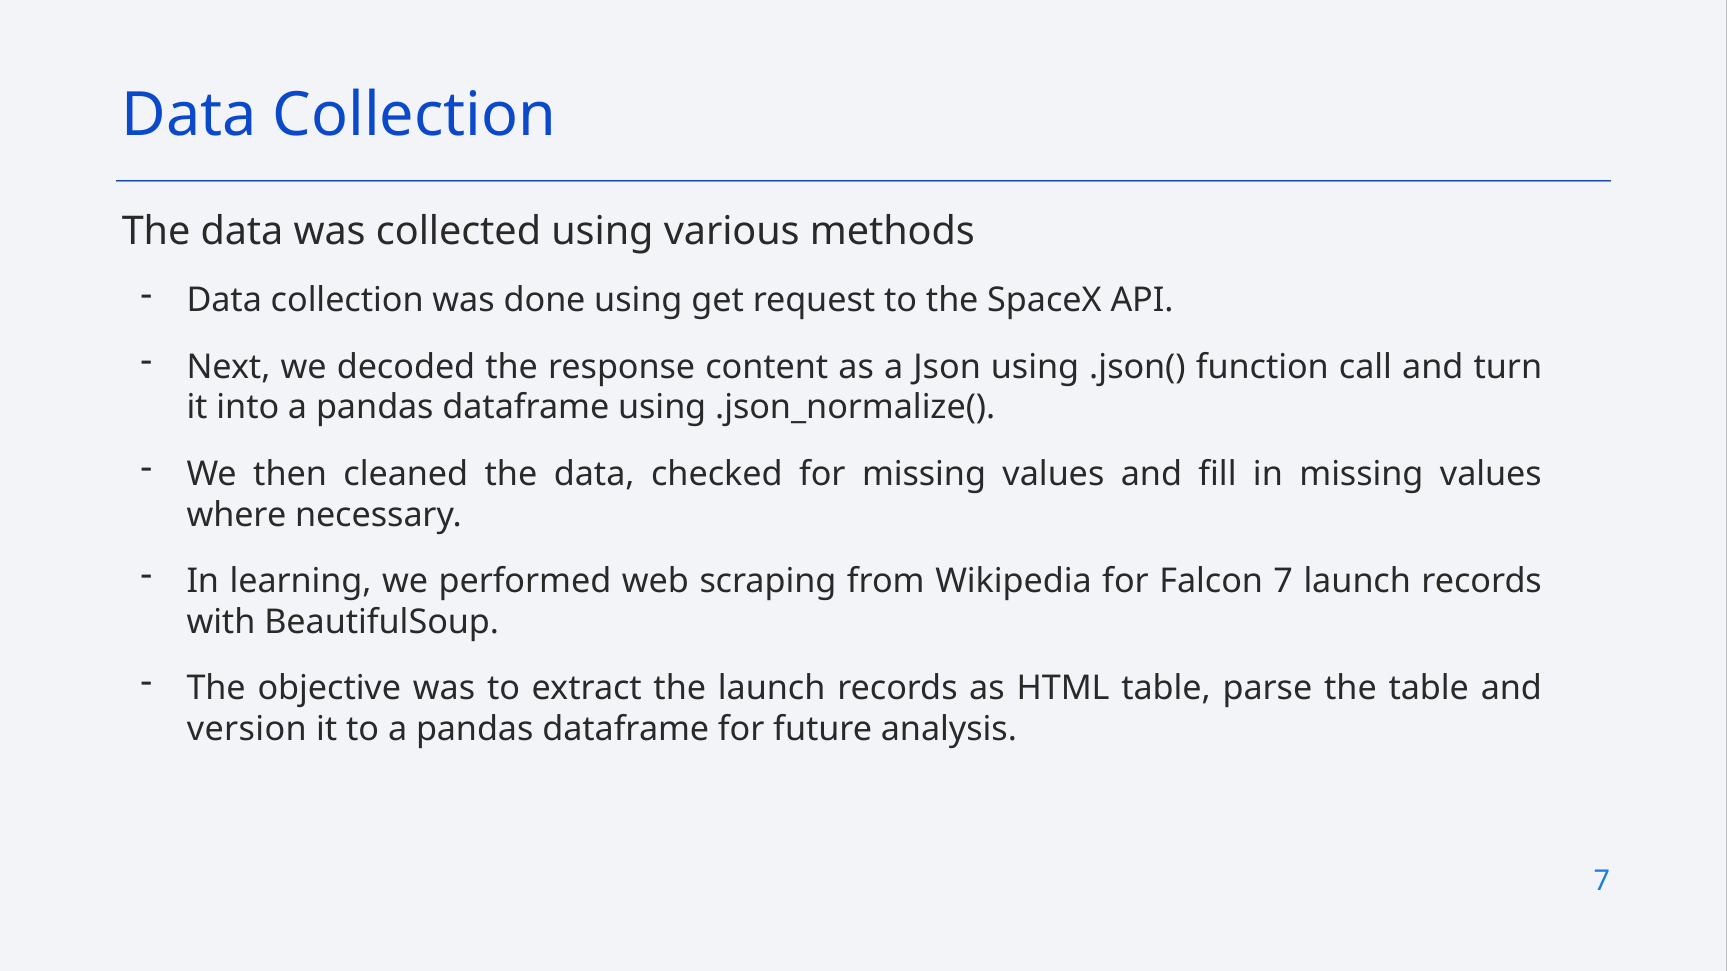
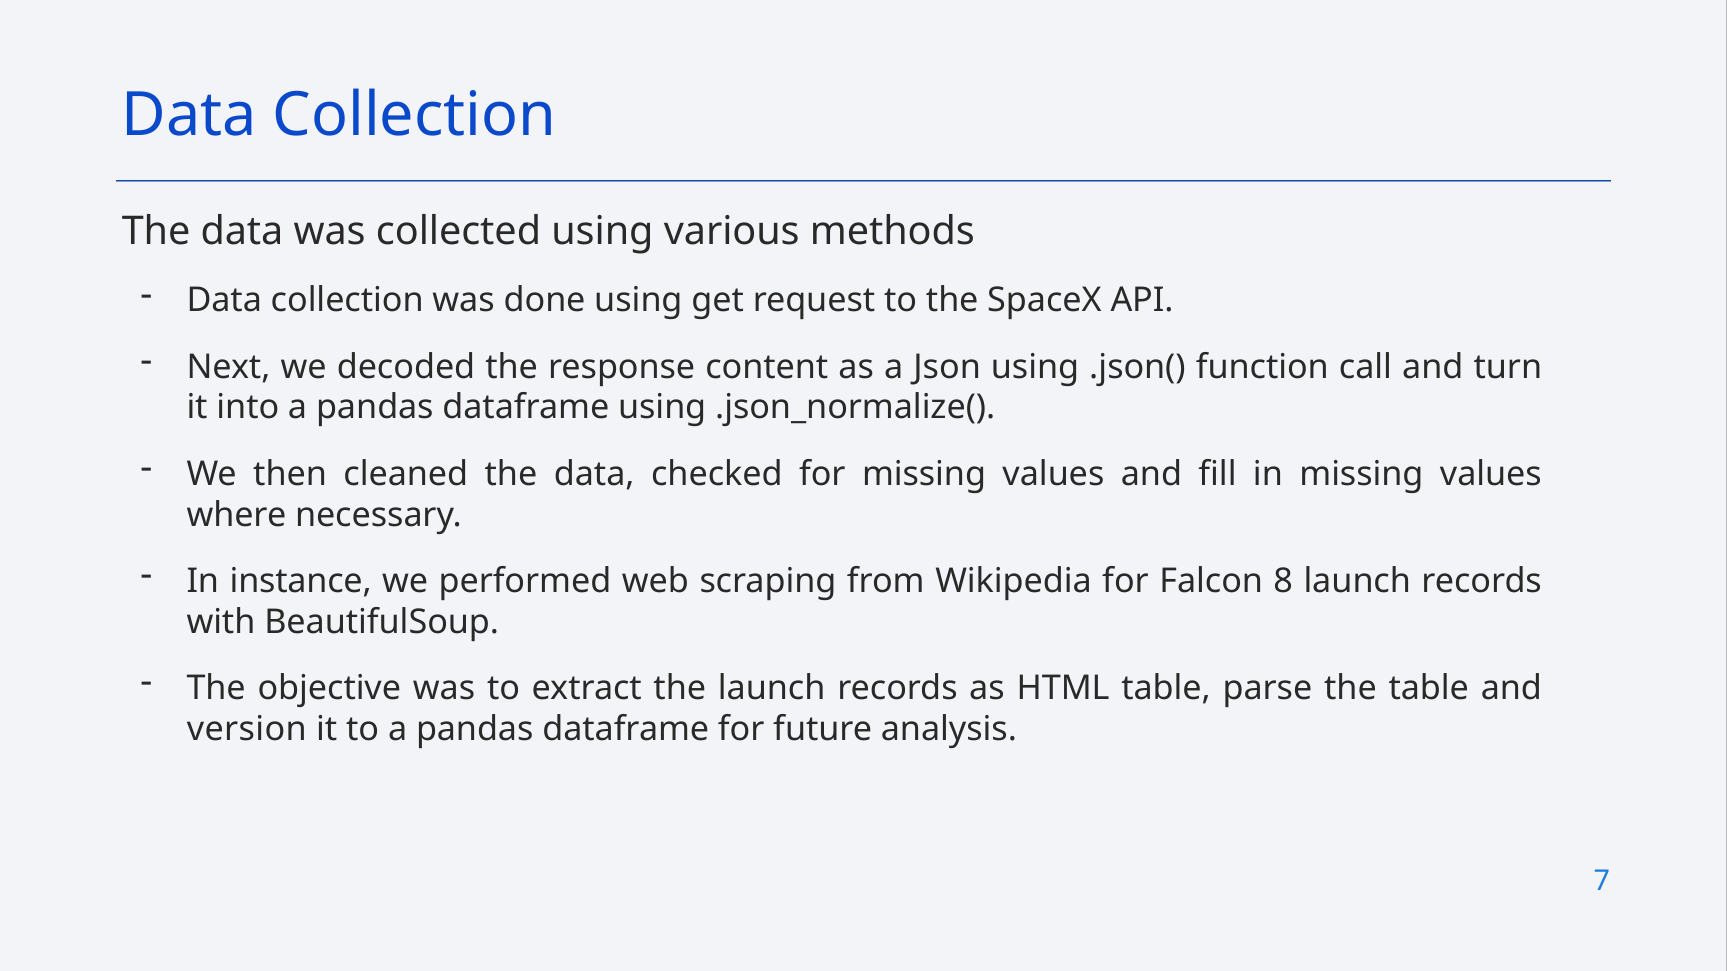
learning: learning -> instance (301, 581)
Falcon 7: 7 -> 8 (1283, 581)
